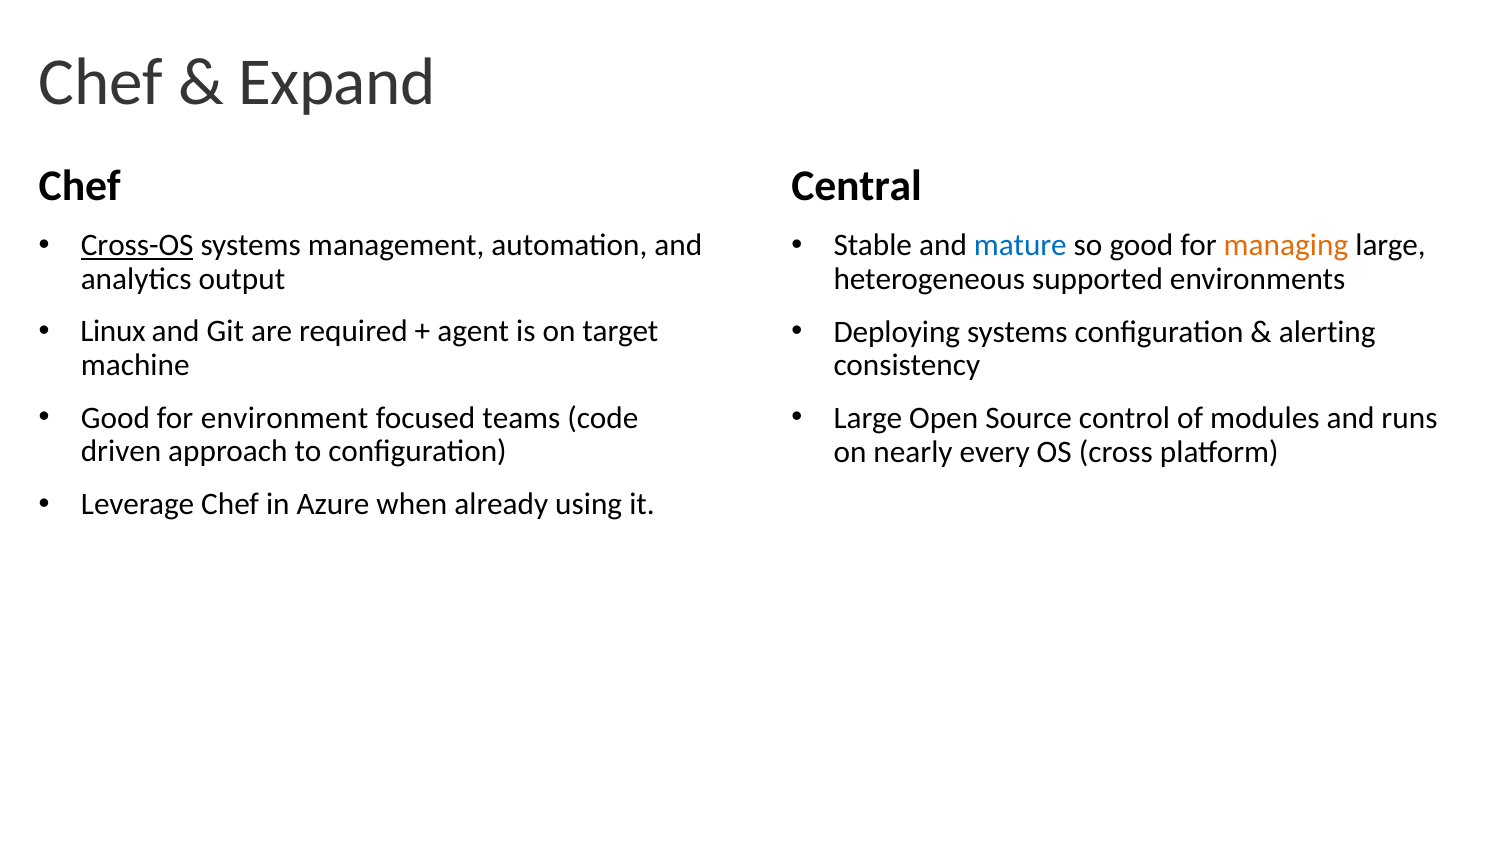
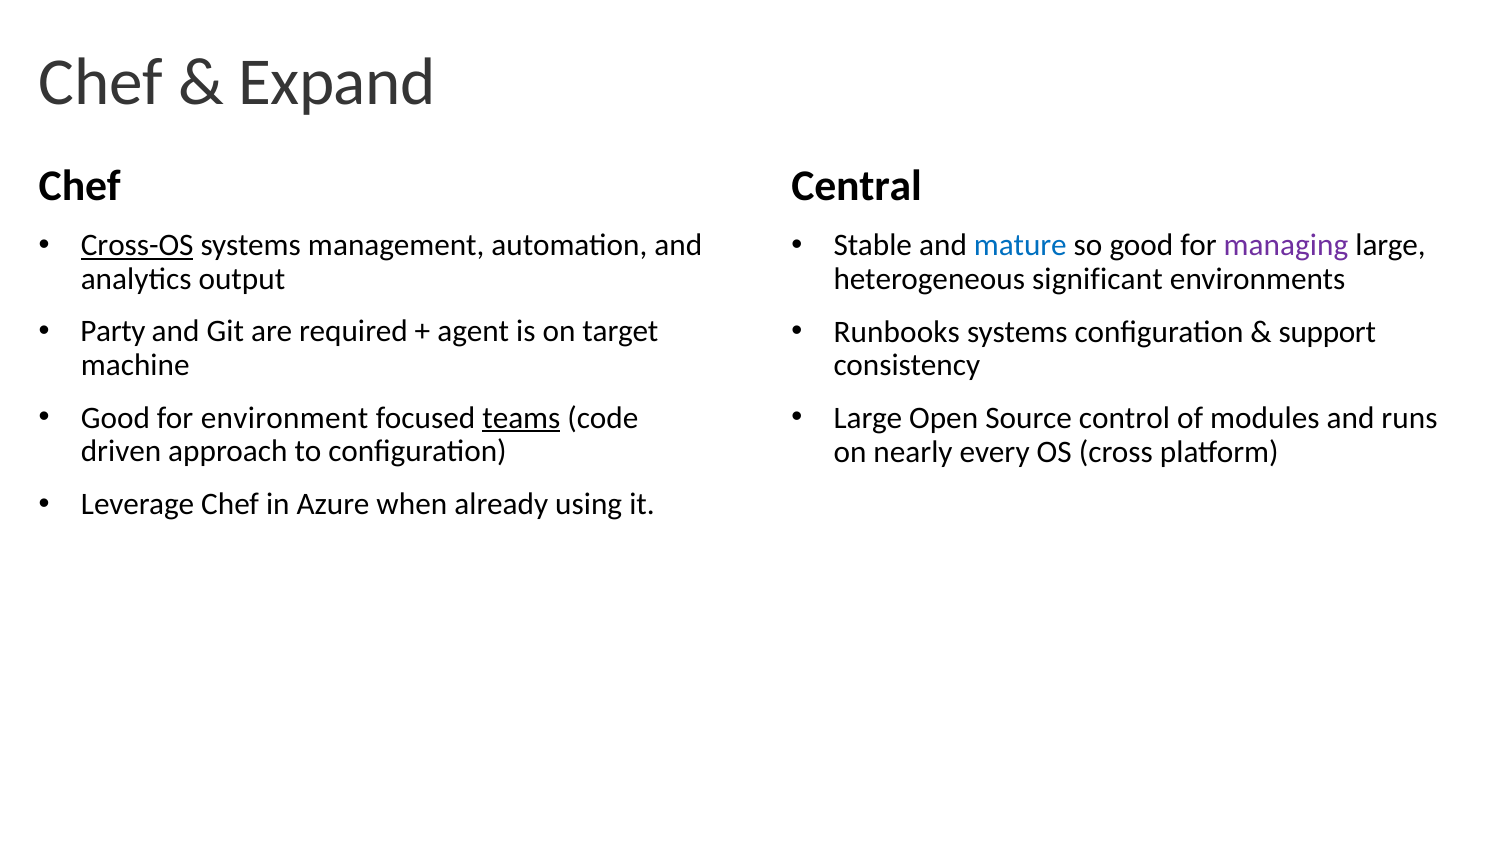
managing colour: orange -> purple (1286, 246)
supported: supported -> significant (1097, 279)
Linux: Linux -> Party (113, 332)
Deploying: Deploying -> Runbooks (897, 332)
alerting: alerting -> support (1327, 332)
teams underline: none -> present (521, 418)
